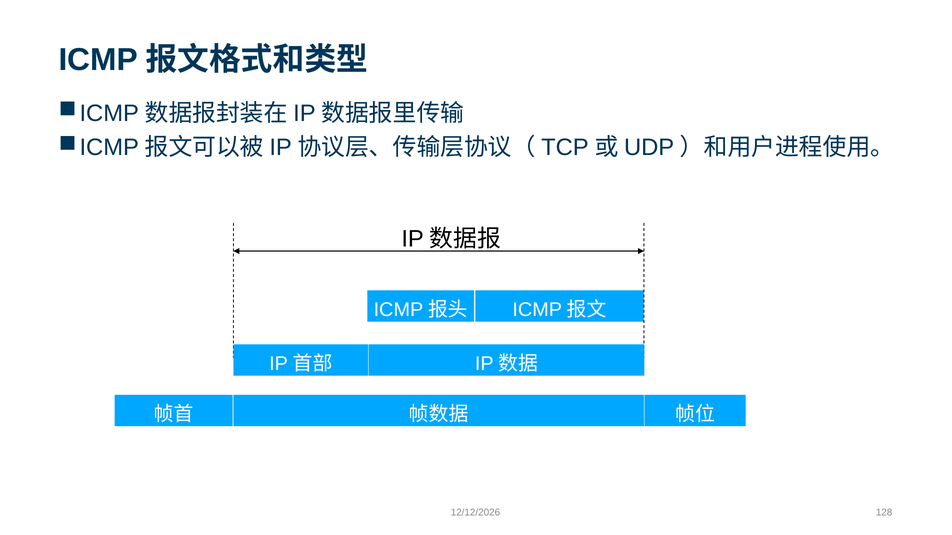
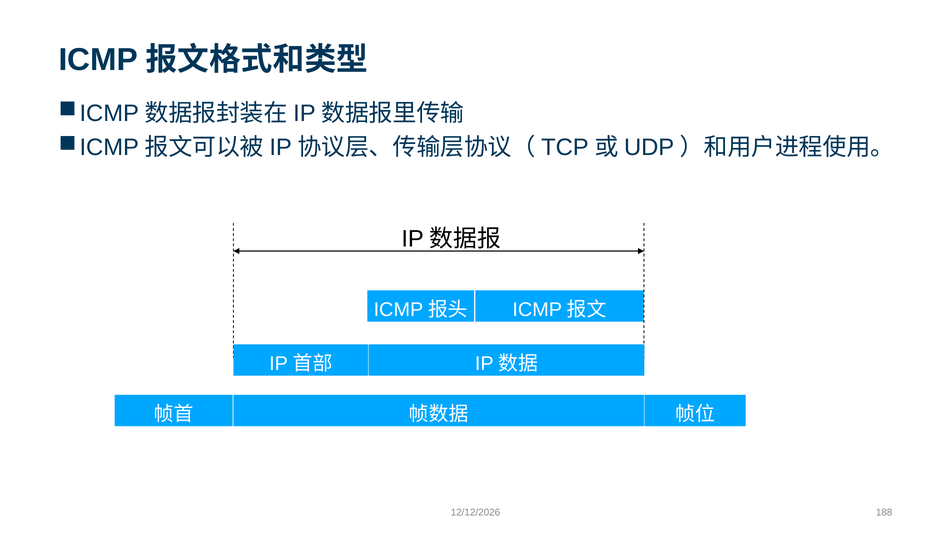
128: 128 -> 188 (884, 513)
